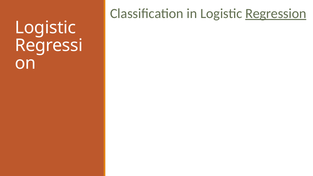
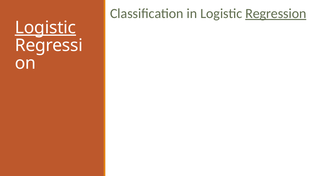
Logistic underline: none -> present (45, 28)
